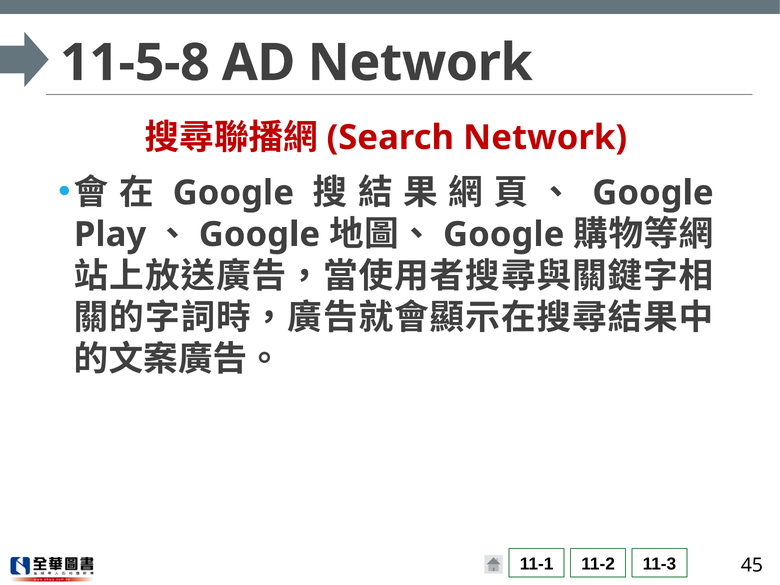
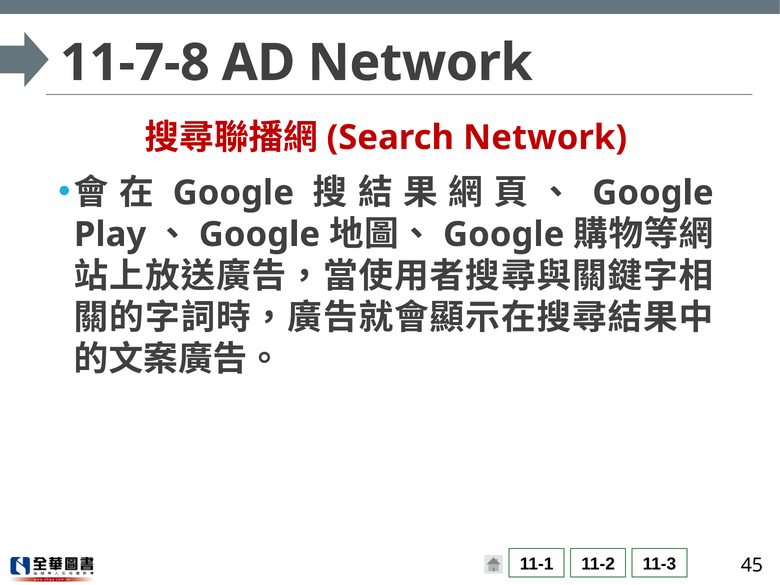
11-5-8: 11-5-8 -> 11-7-8 (135, 63)
